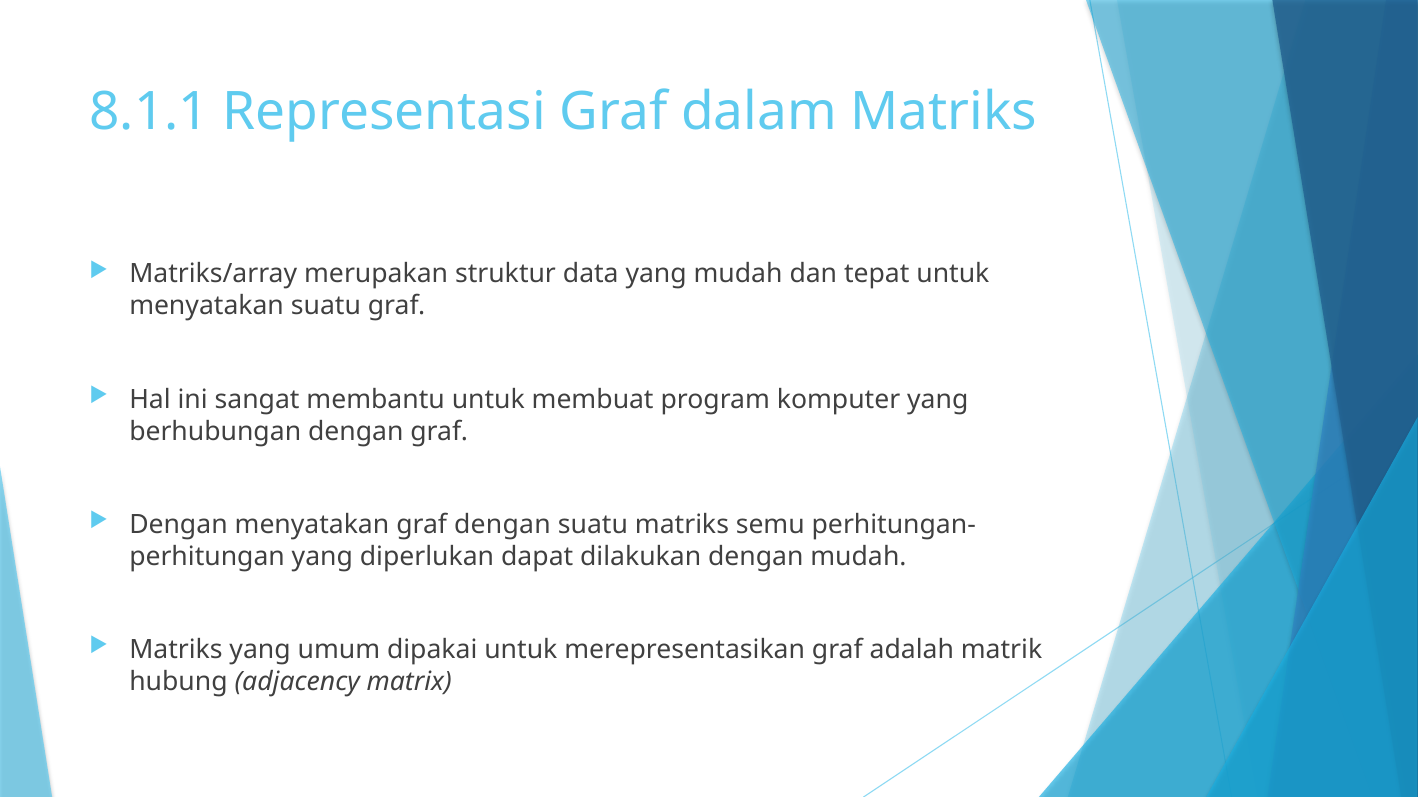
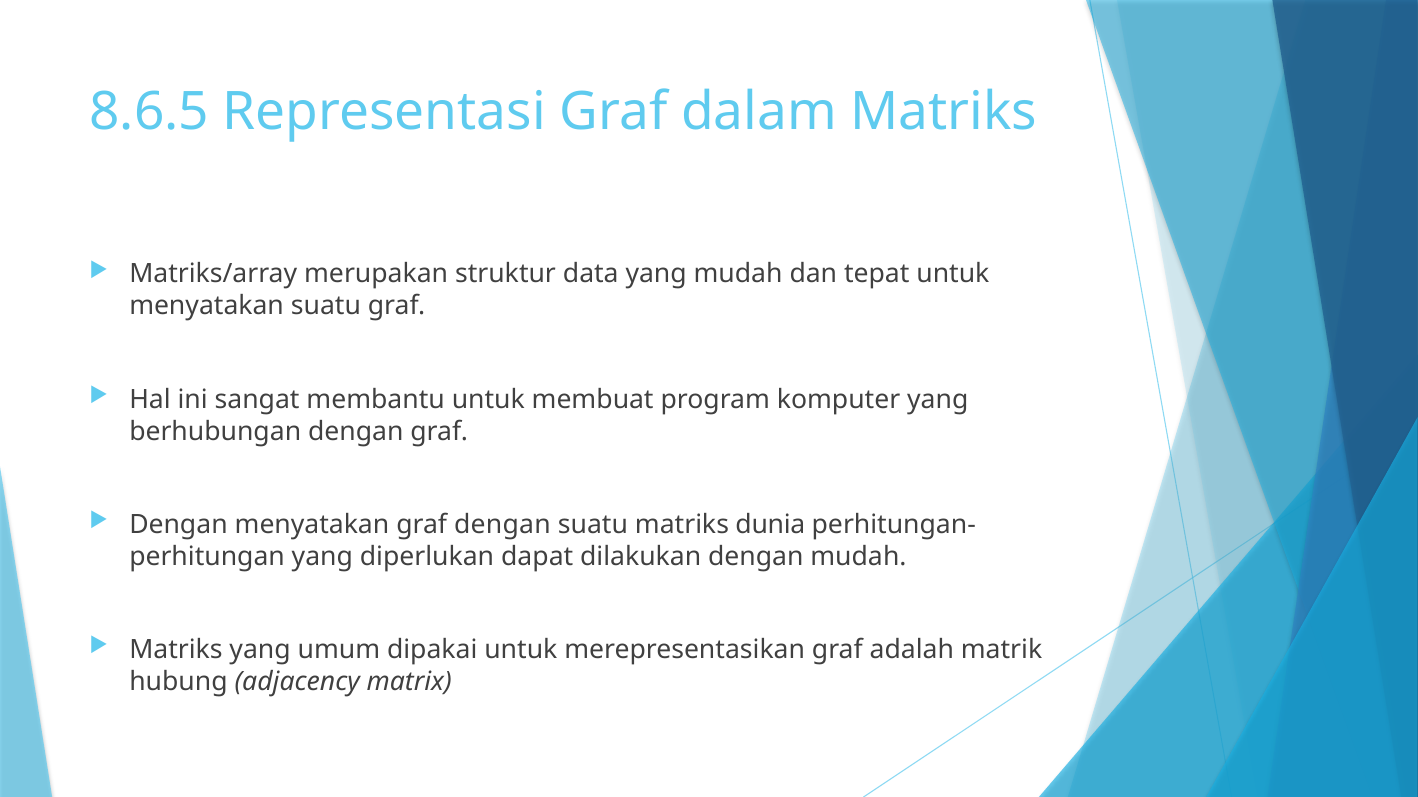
8.1.1: 8.1.1 -> 8.6.5 (149, 112)
semu: semu -> dunia (770, 525)
